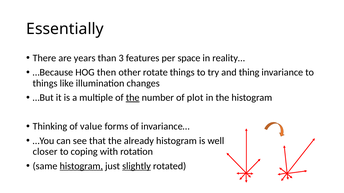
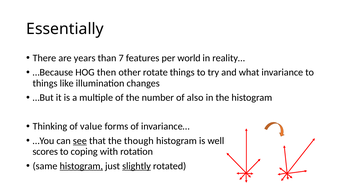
3: 3 -> 7 (121, 58)
space: space -> world (189, 58)
thing: thing -> what (249, 73)
the underline: present -> none (133, 98)
plot: plot -> also (195, 98)
see underline: none -> present (80, 141)
already: already -> though (139, 141)
closer: closer -> scores (45, 152)
